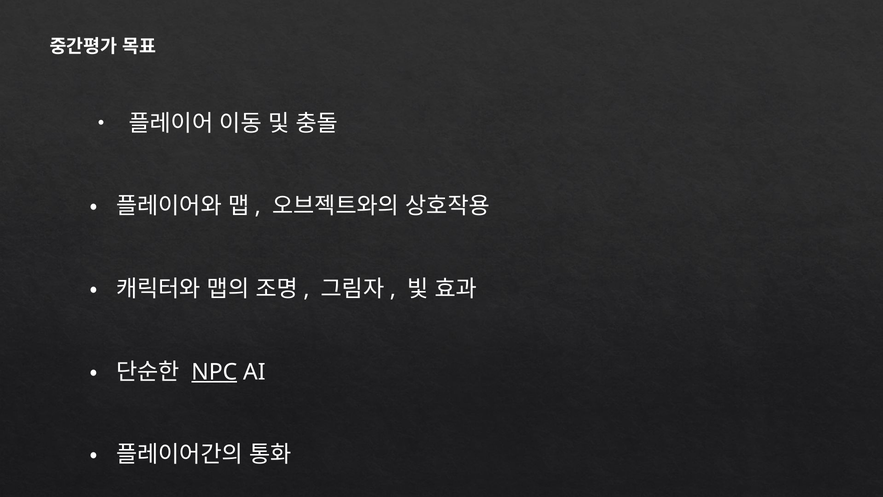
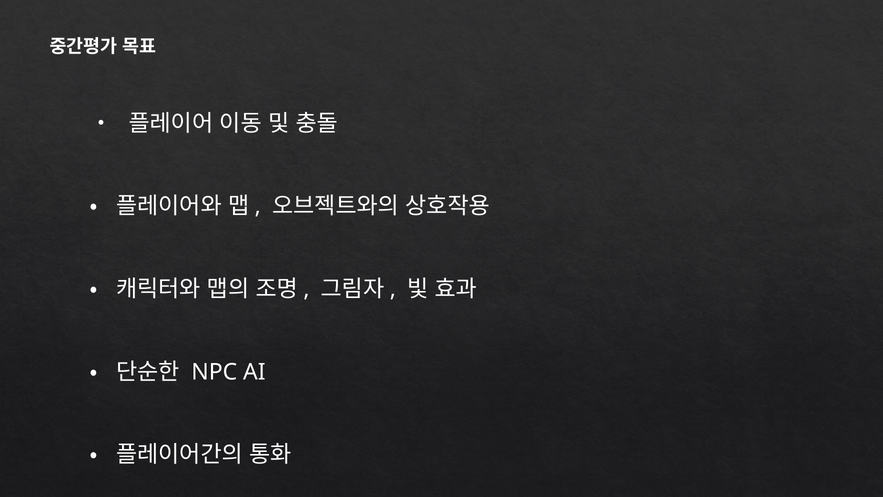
NPC underline: present -> none (214, 372)
